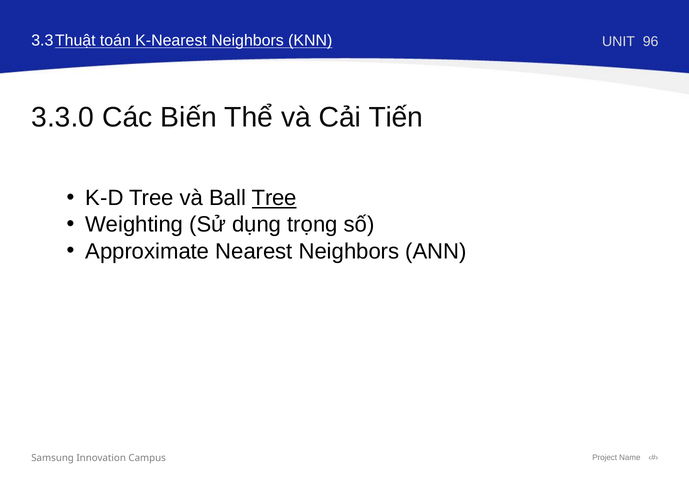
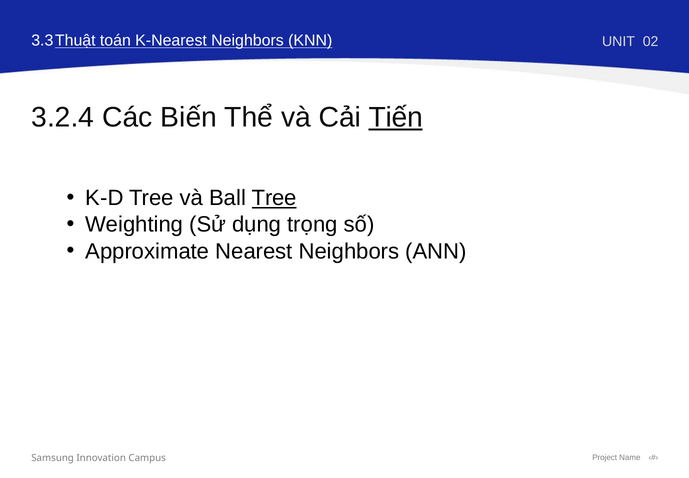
96: 96 -> 02 (651, 42)
3.3.0: 3.3.0 -> 3.2.4 (63, 117)
Tiến underline: none -> present (396, 117)
